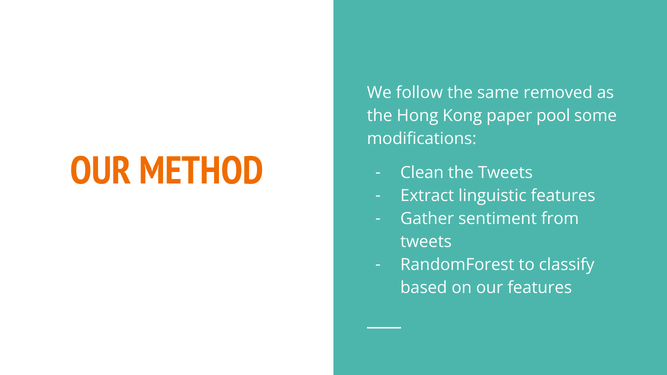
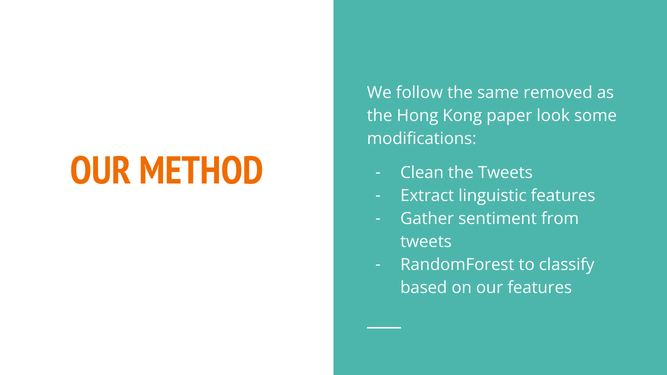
pool: pool -> look (553, 116)
